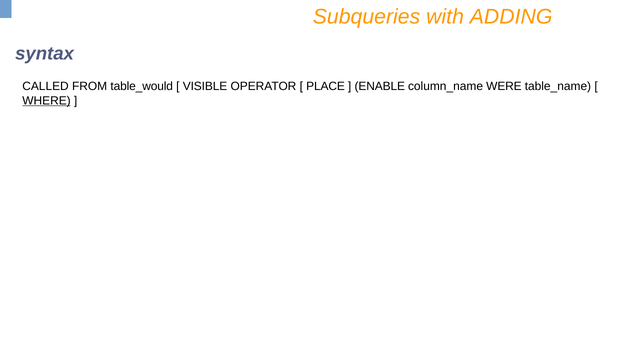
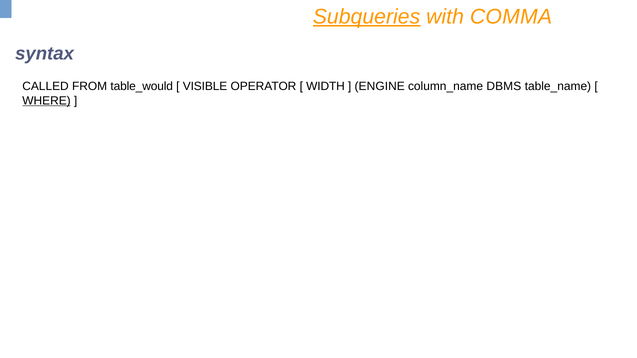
Subqueries underline: none -> present (367, 17)
ADDING: ADDING -> COMMA (511, 17)
PLACE: PLACE -> WIDTH (326, 86)
ENABLE: ENABLE -> ENGINE (380, 86)
WERE: WERE -> DBMS (504, 86)
